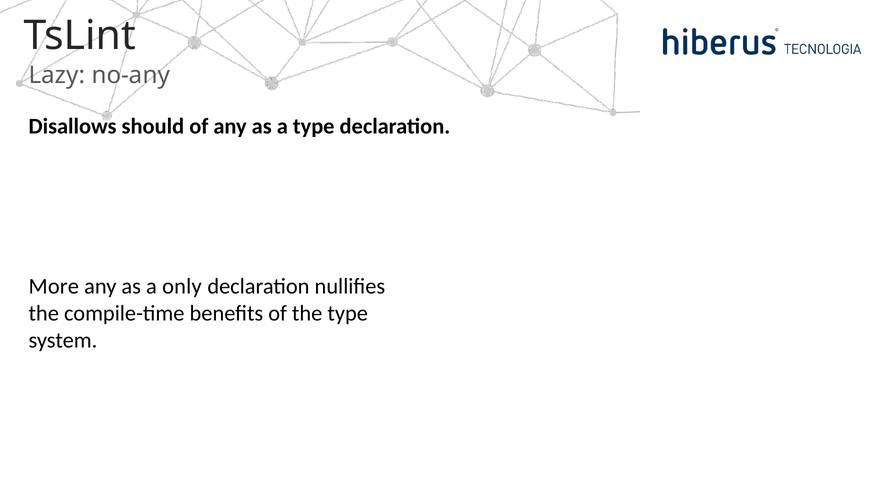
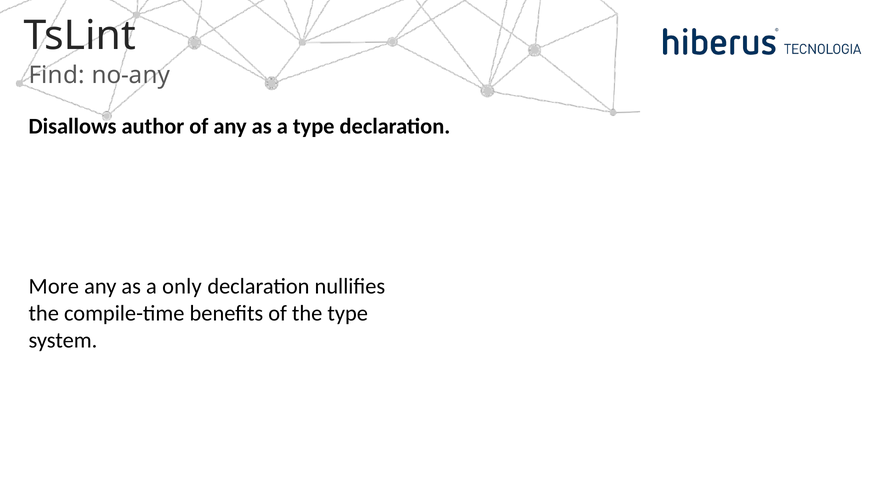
Lazy: Lazy -> Find (57, 75)
should: should -> author (153, 126)
